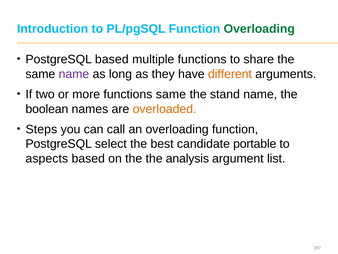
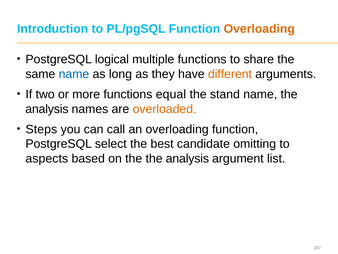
Overloading colour: green -> orange (259, 29)
PostgreSQL based: based -> logical (112, 59)
name colour: purple -> blue (74, 74)
functions same: same -> equal (171, 94)
boolean: boolean -> analysis (47, 109)
portable: portable -> omitting (255, 144)
